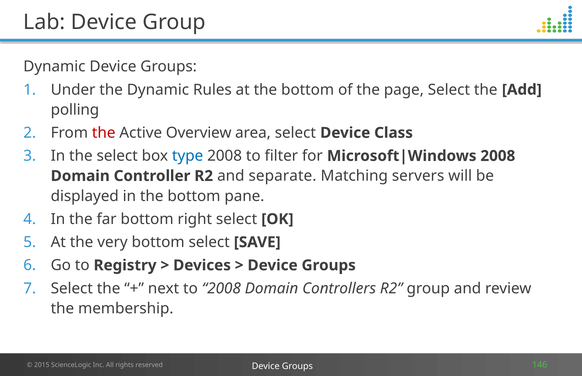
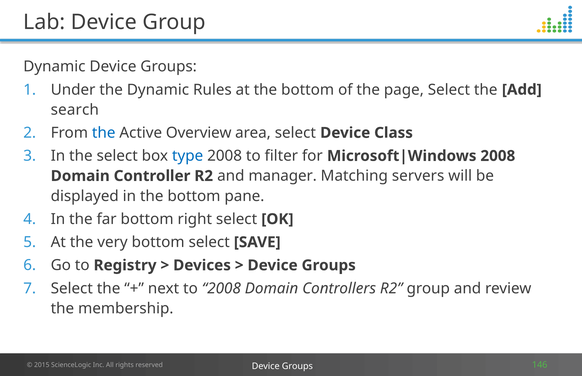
polling: polling -> search (75, 110)
the colour: red -> blue (104, 133)
separate: separate -> manager (283, 176)
